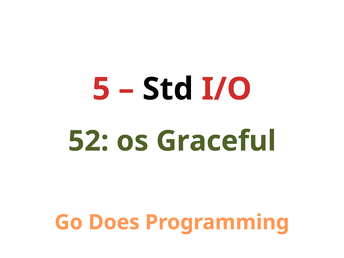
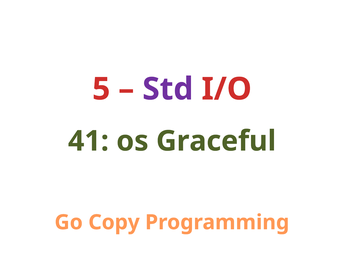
Std colour: black -> purple (168, 89)
52: 52 -> 41 (88, 141)
Does: Does -> Copy (114, 222)
